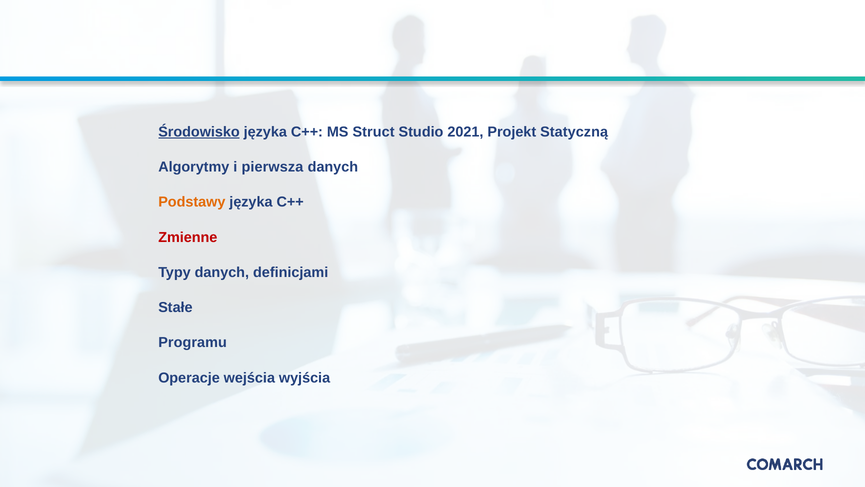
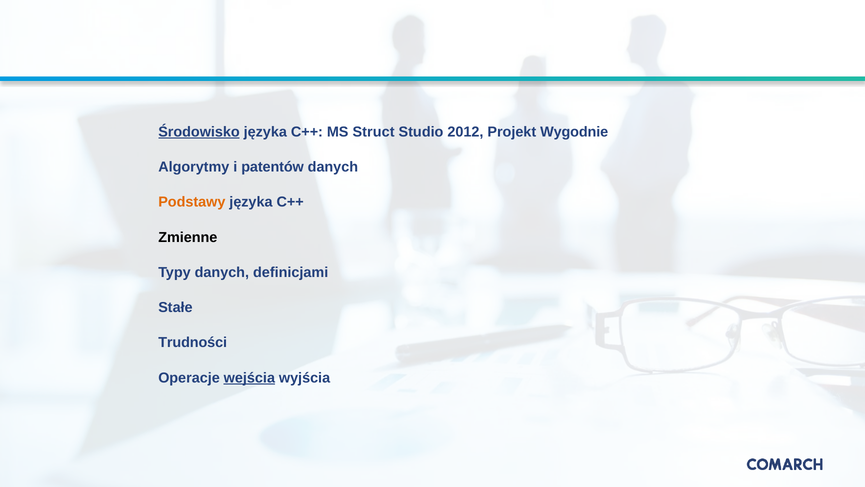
2021: 2021 -> 2012 (465, 132)
Statyczną: Statyczną -> Wygodnie (574, 132)
pierwsza: pierwsza -> patentów (273, 167)
Zmienne colour: red -> black (188, 237)
Programu: Programu -> Trudności (193, 342)
wejścia underline: none -> present (249, 378)
